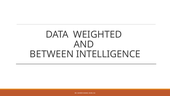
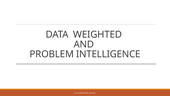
BETWEEN: BETWEEN -> PROBLEM (52, 54)
